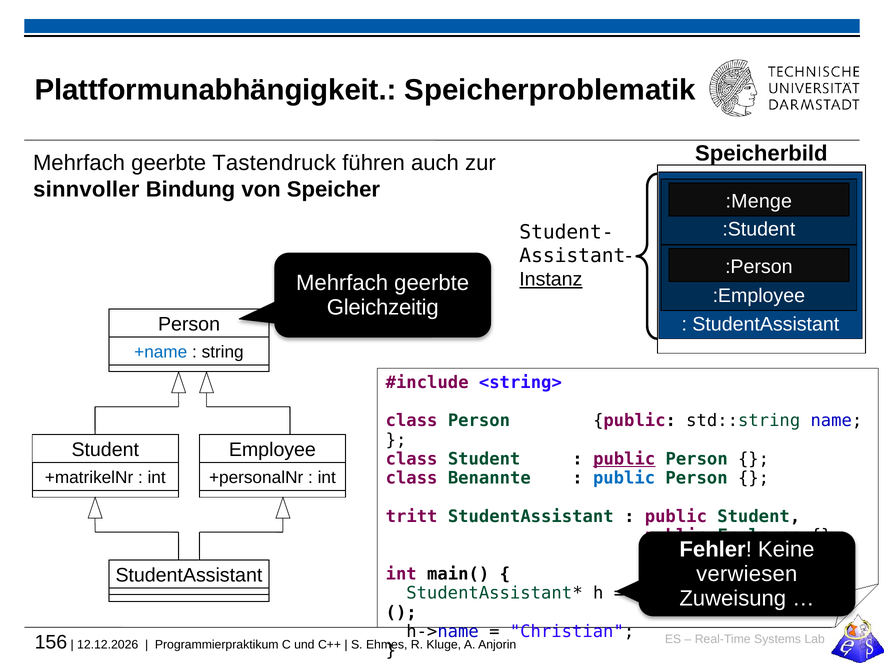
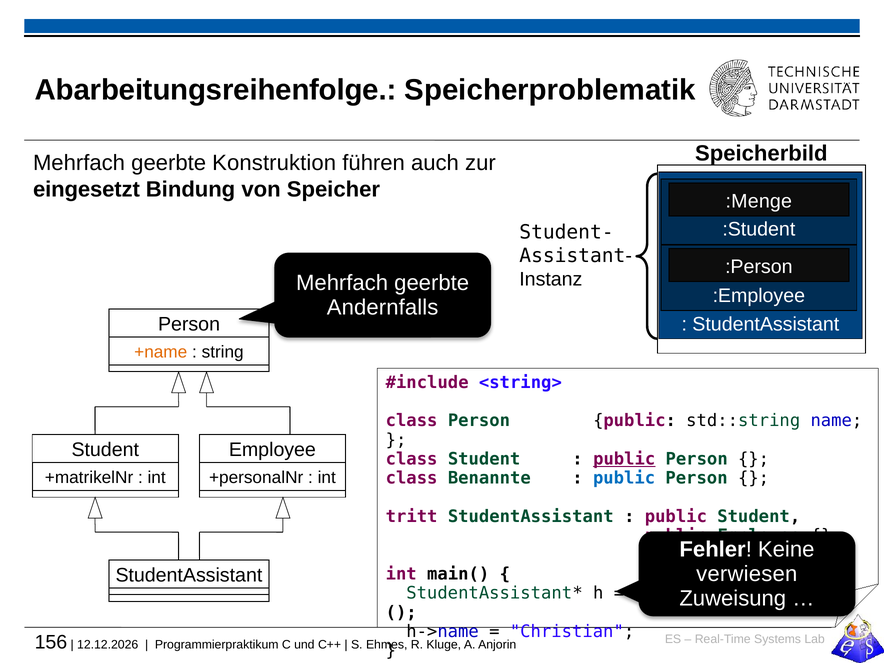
Plattformunabhängigkeit: Plattformunabhängigkeit -> Abarbeitungsreihenfolge (216, 90)
Tastendruck: Tastendruck -> Konstruktion (274, 163)
sinnvoller: sinnvoller -> eingesetzt (86, 189)
Instanz underline: present -> none (551, 279)
Gleichzeitig: Gleichzeitig -> Andernfalls (383, 308)
+name colour: blue -> orange (161, 352)
